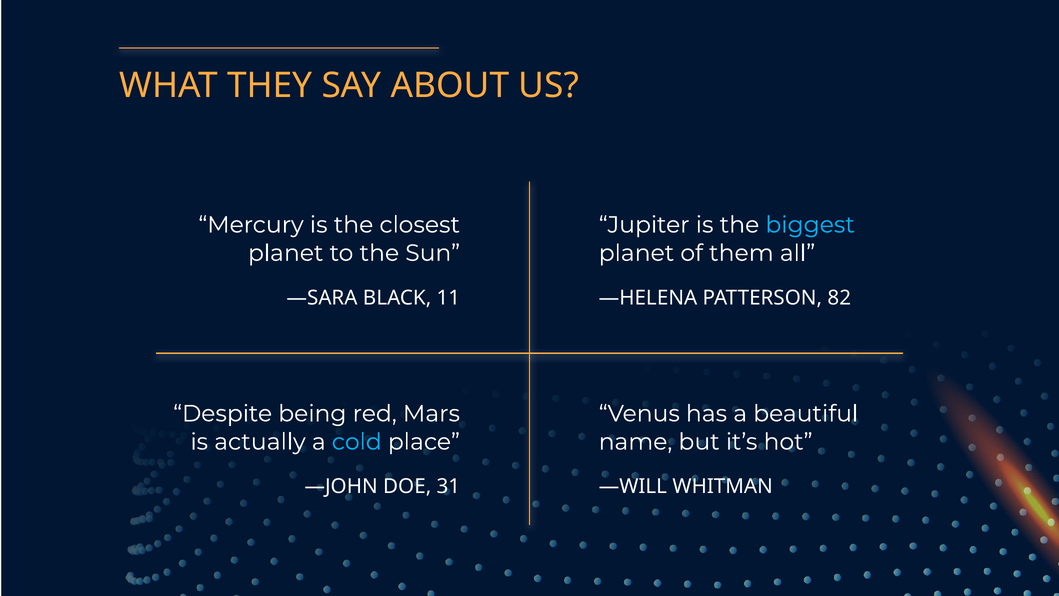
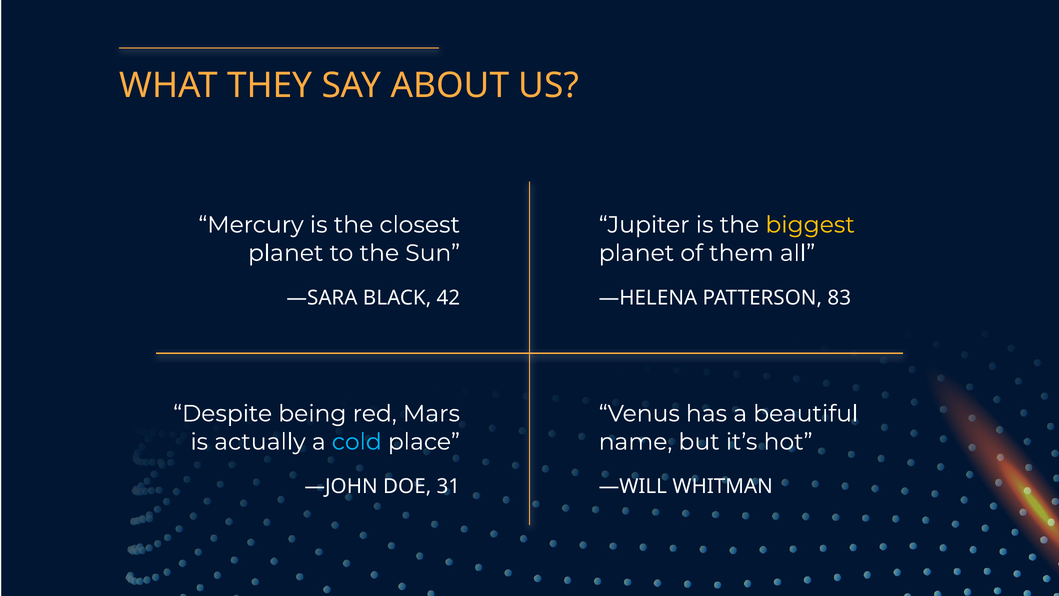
biggest colour: light blue -> yellow (810, 225)
11: 11 -> 42 (448, 298)
82: 82 -> 83 (839, 298)
